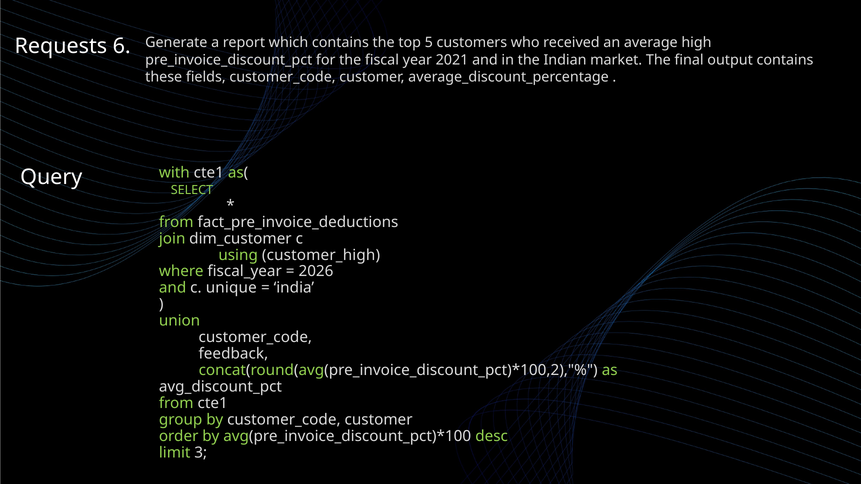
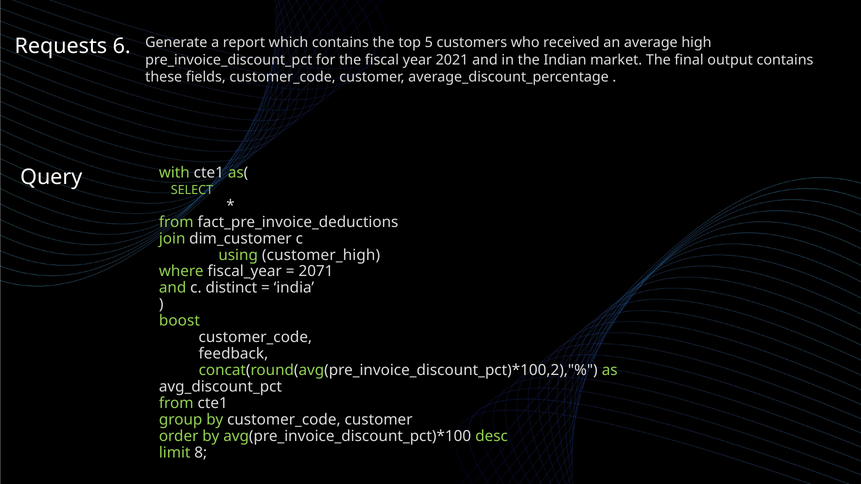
2026: 2026 -> 2071 (316, 272)
unique: unique -> distinct (231, 288)
union: union -> boost (179, 321)
3: 3 -> 8 (201, 453)
